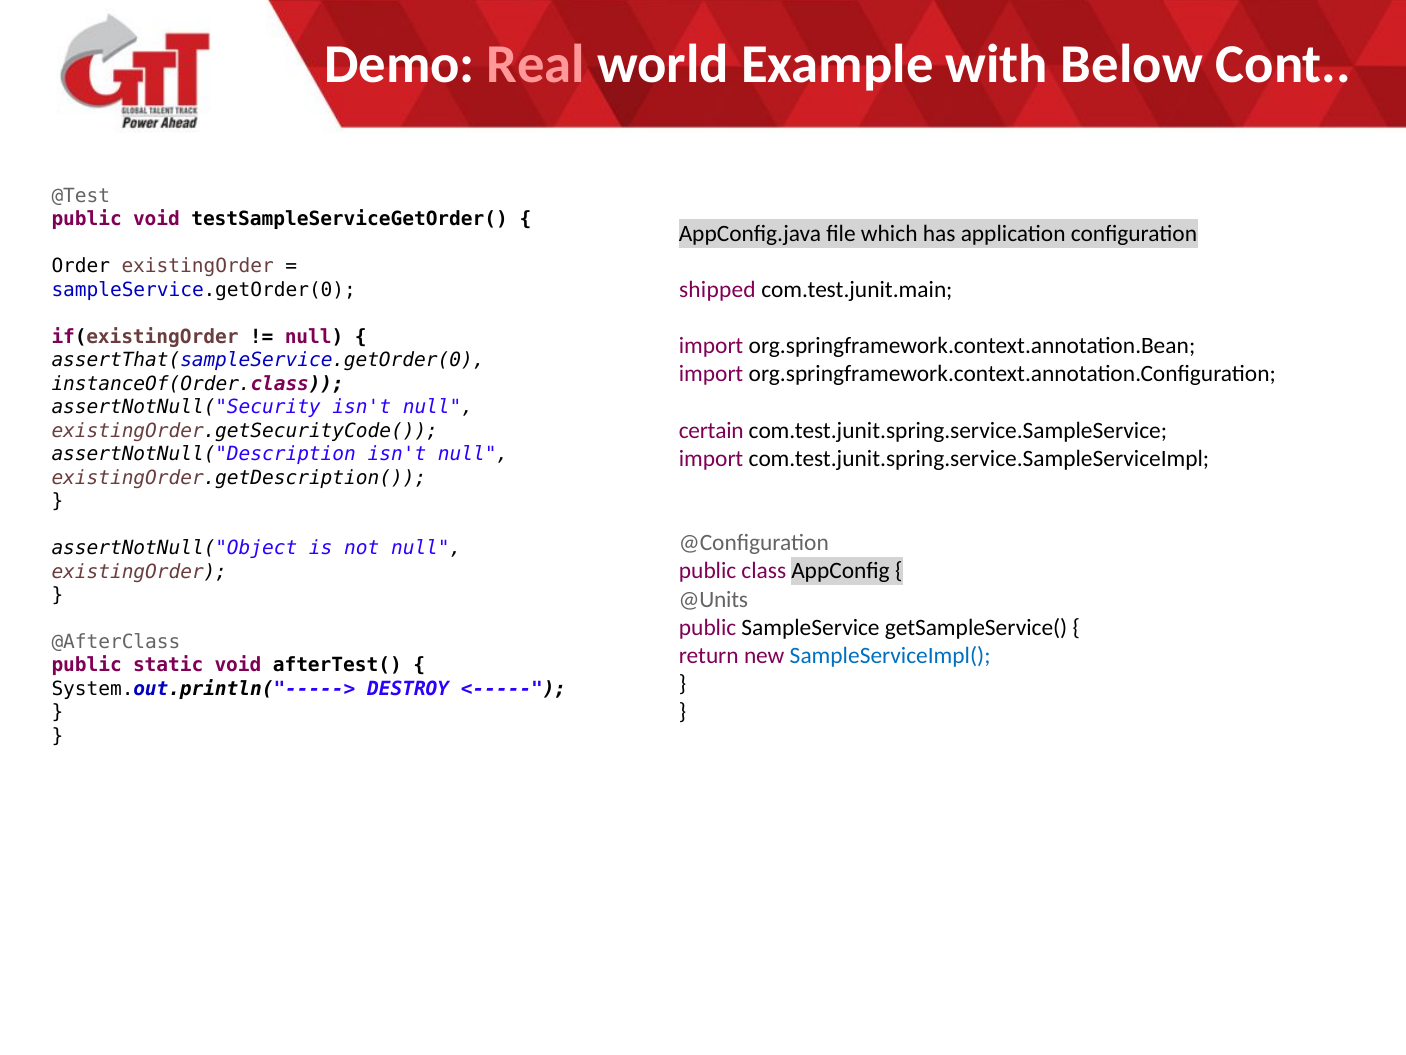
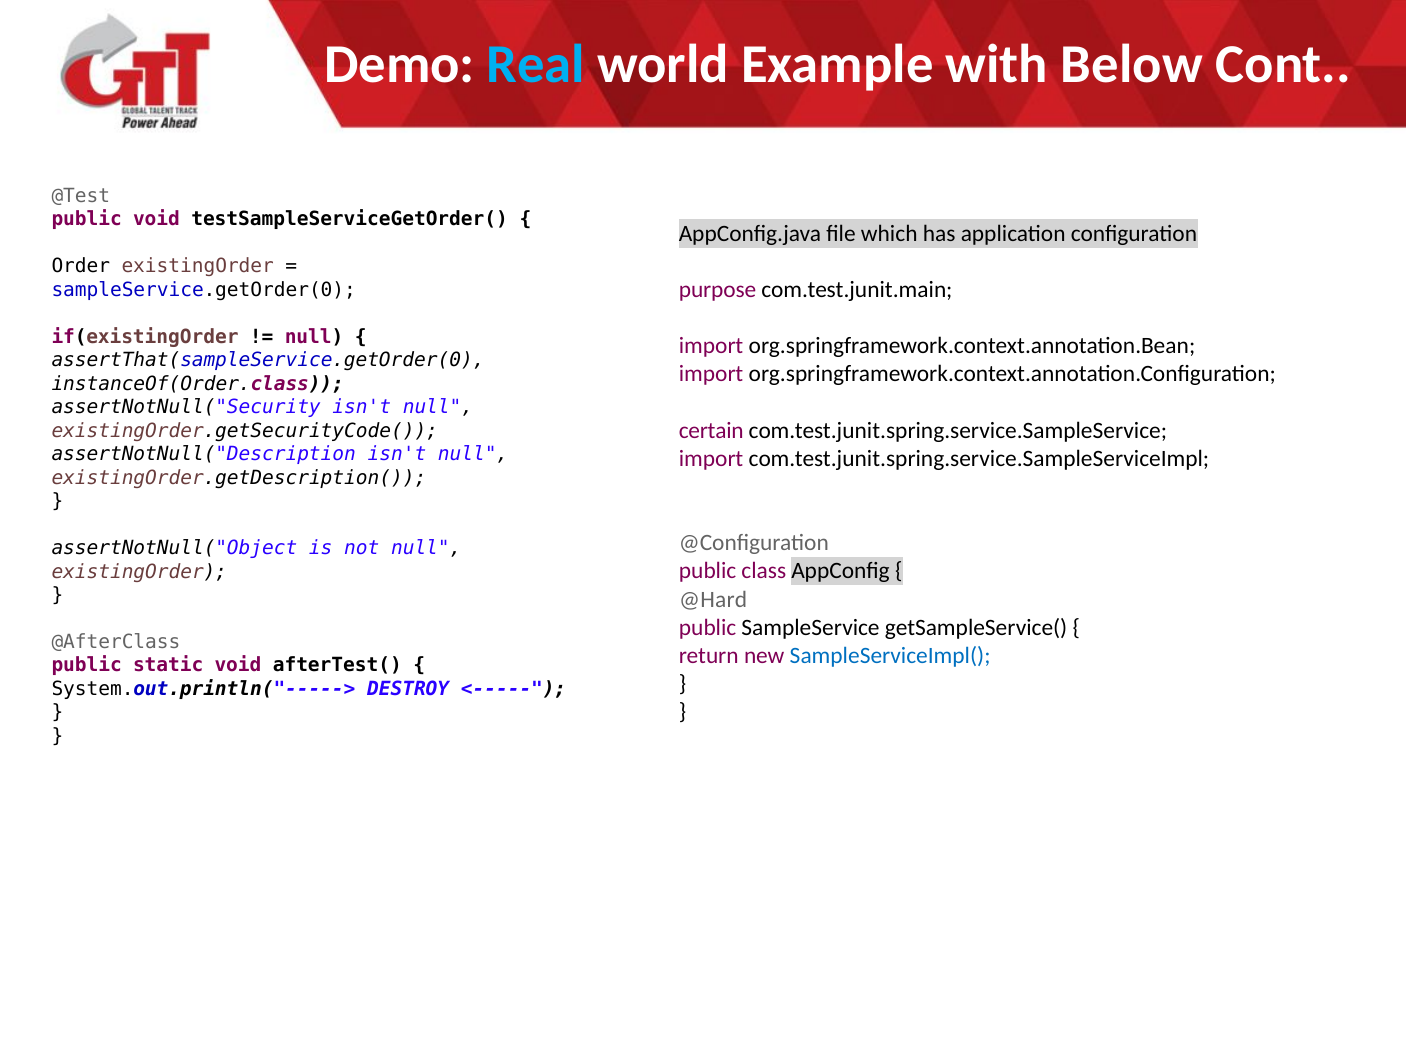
Real colour: pink -> light blue (536, 65)
shipped: shipped -> purpose (718, 290)
@Units: @Units -> @Hard (713, 599)
